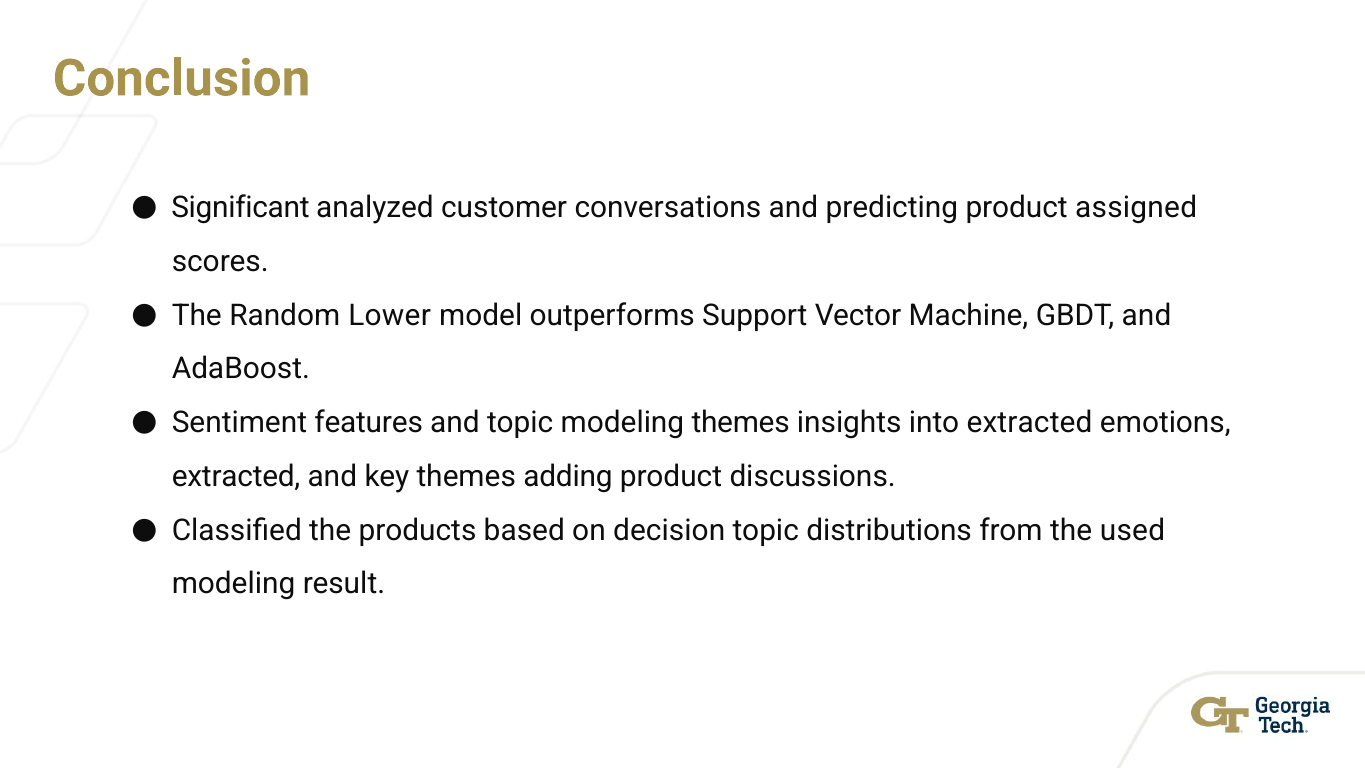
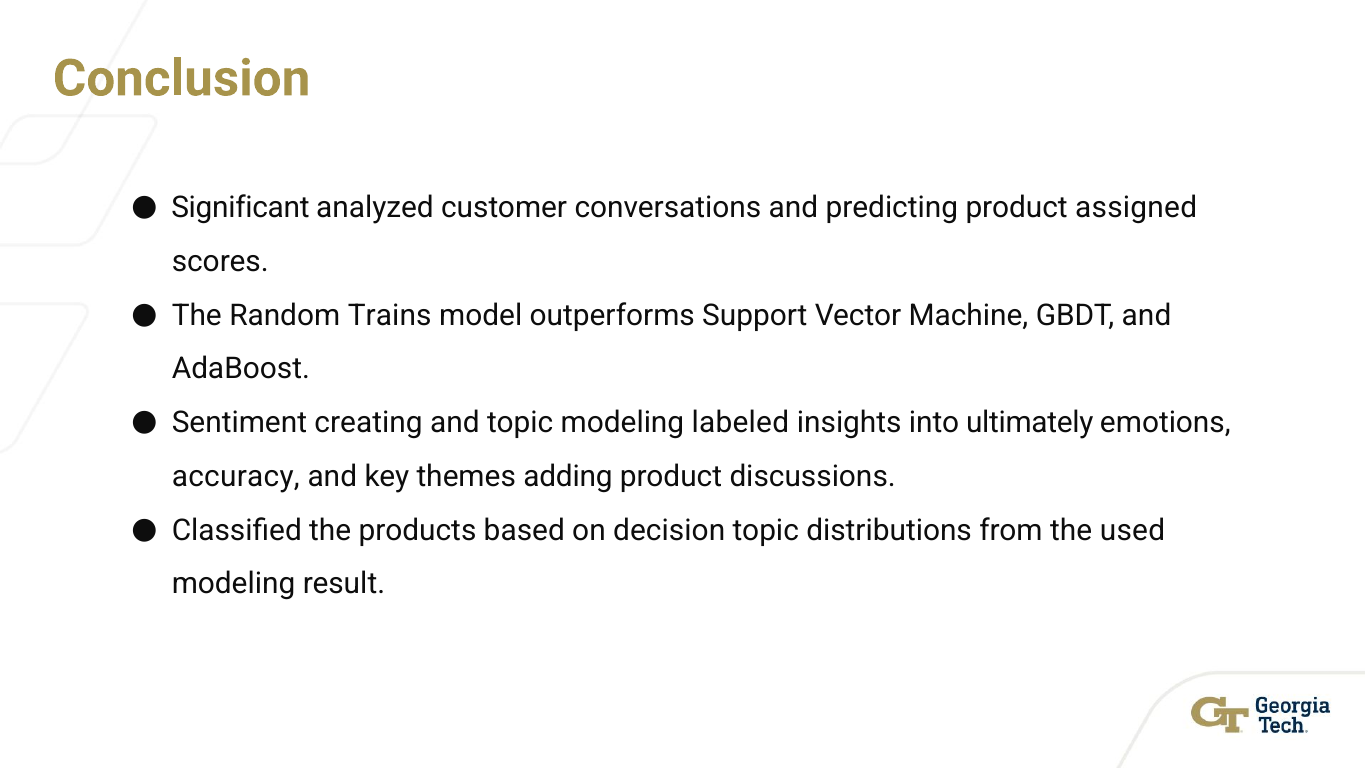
Lower: Lower -> Trains (390, 315)
features: features -> creating (369, 423)
modeling themes: themes -> labeled (740, 423)
into extracted: extracted -> ultimately (1030, 423)
extracted: extracted -> accuracy (236, 476)
